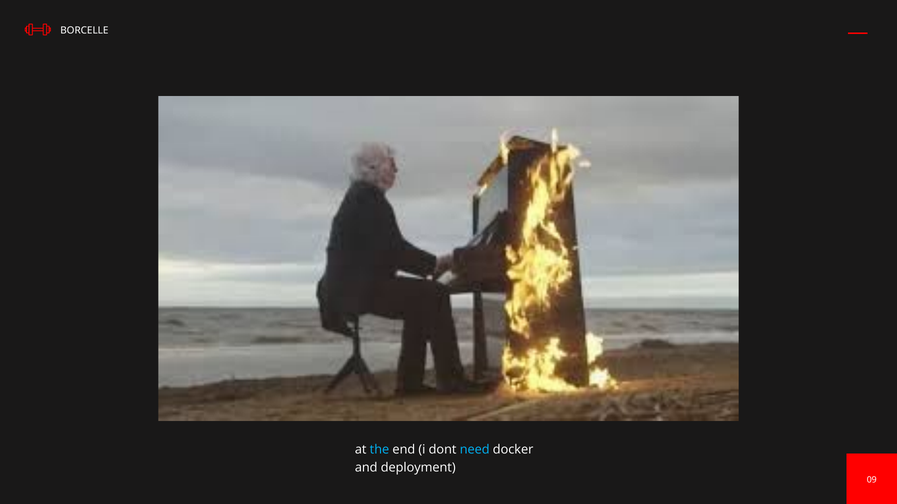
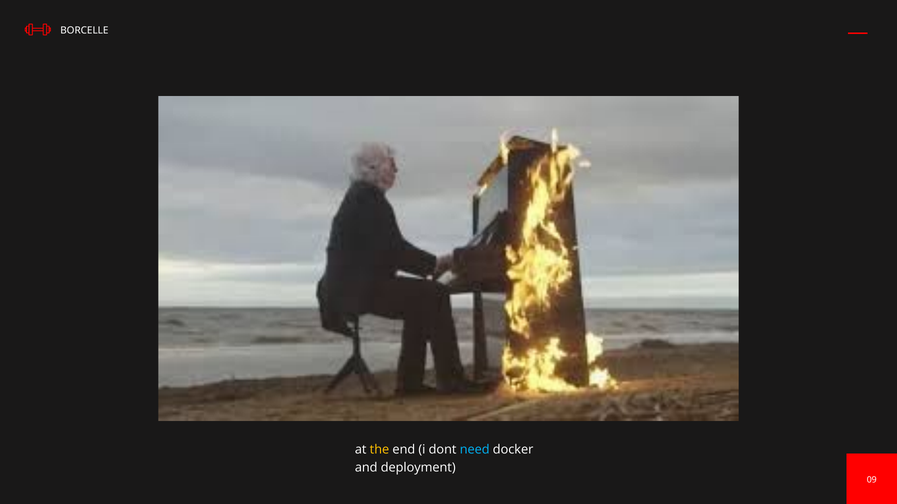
the colour: light blue -> yellow (379, 450)
